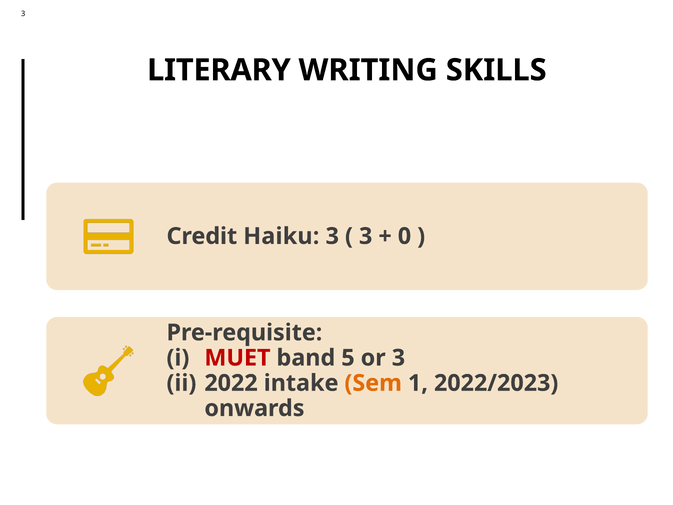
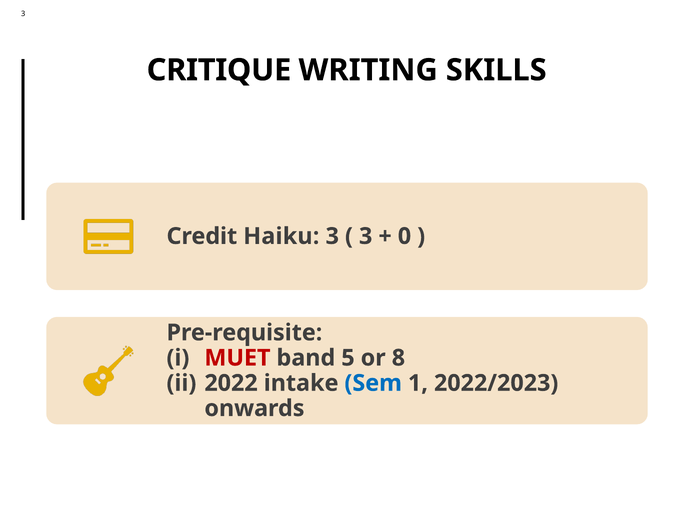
LITERARY: LITERARY -> CRITIQUE (219, 70)
or 3: 3 -> 8 (398, 358)
Sem colour: orange -> blue (373, 383)
